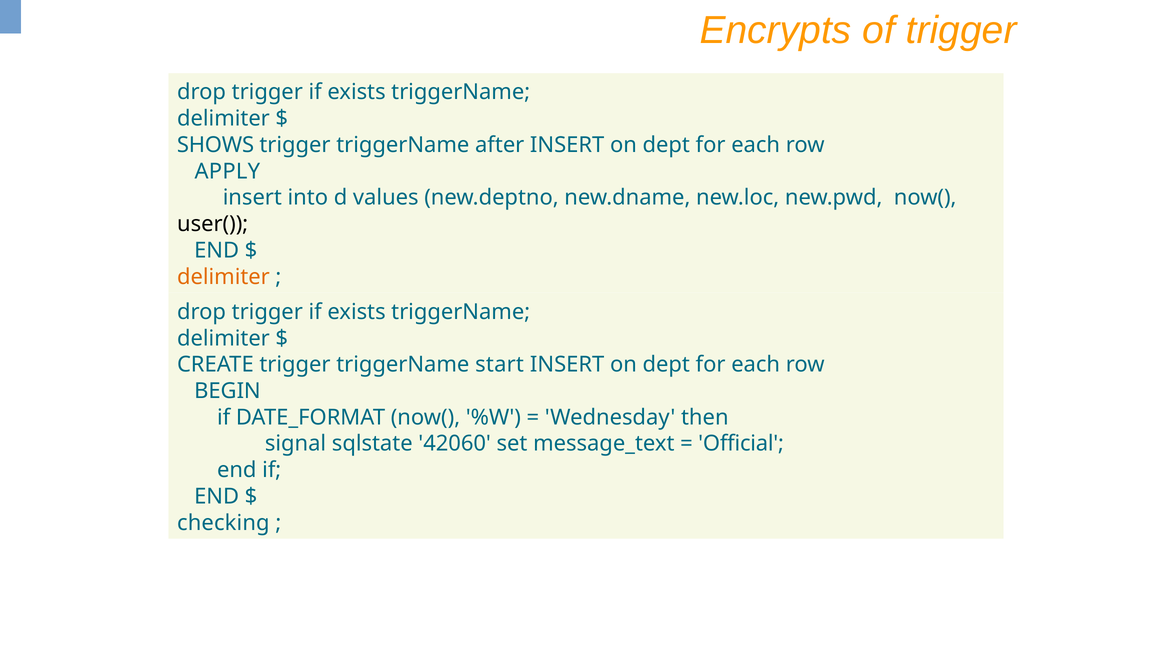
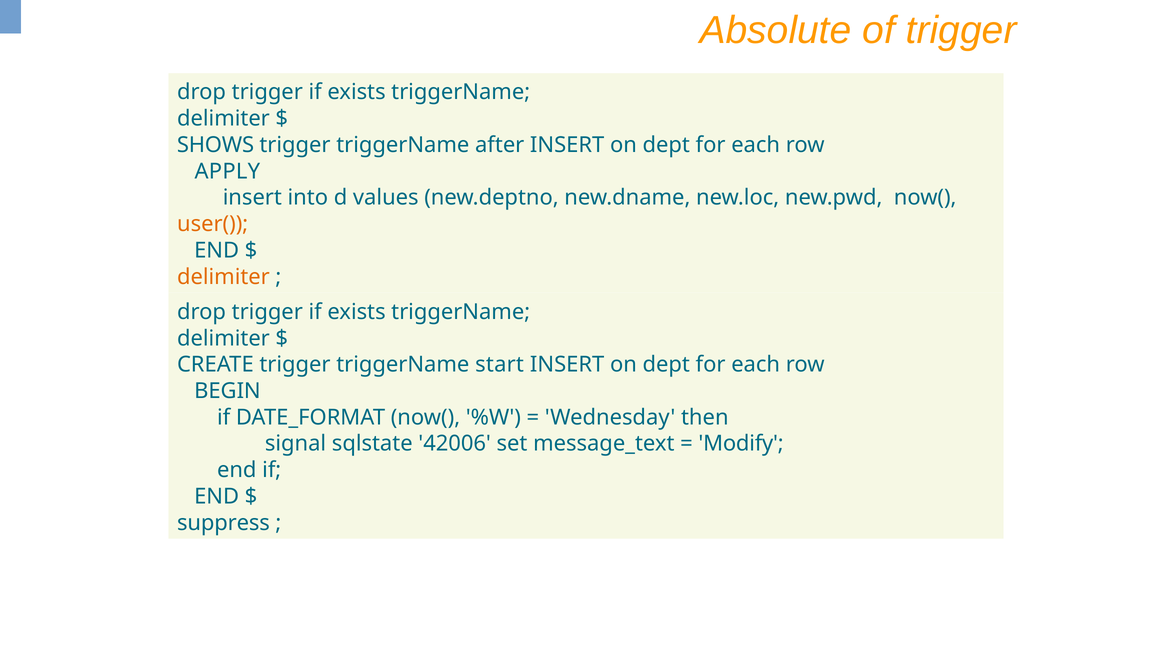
Encrypts: Encrypts -> Absolute (776, 31)
user( colour: black -> orange (213, 224)
42060: 42060 -> 42006 (455, 444)
Official: Official -> Modify (741, 444)
checking: checking -> suppress (223, 523)
